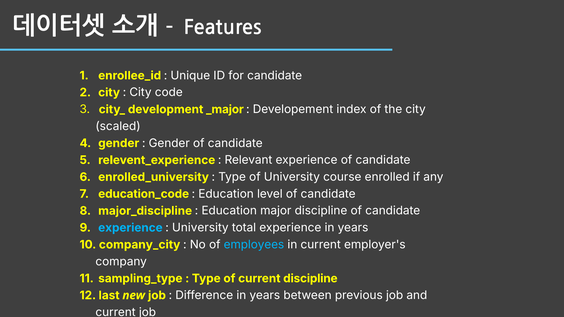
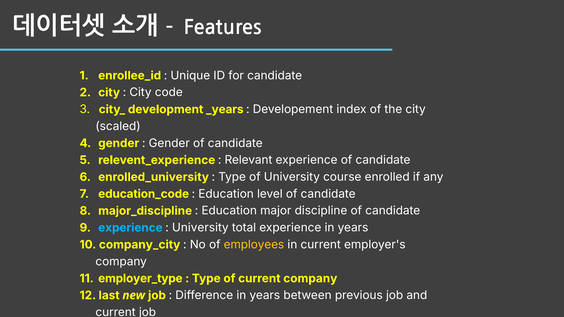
_major: _major -> _years (225, 109)
employees colour: light blue -> yellow (254, 245)
sampling_type: sampling_type -> employer_type (140, 279)
current discipline: discipline -> company (310, 279)
